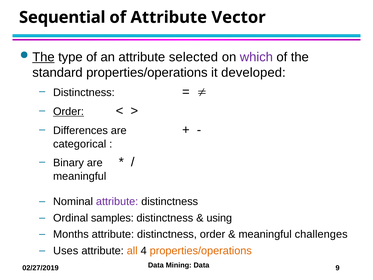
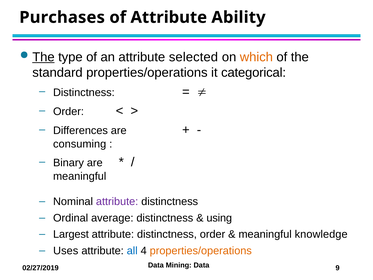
Sequential: Sequential -> Purchases (62, 17)
Vector: Vector -> Ability (238, 17)
which colour: purple -> orange (256, 57)
developed: developed -> categorical (254, 73)
Order underline: present -> none (69, 111)
categorical: categorical -> consuming (80, 144)
samples: samples -> average (112, 218)
Months: Months -> Largest (71, 234)
challenges: challenges -> knowledge (321, 234)
all colour: orange -> blue (132, 251)
